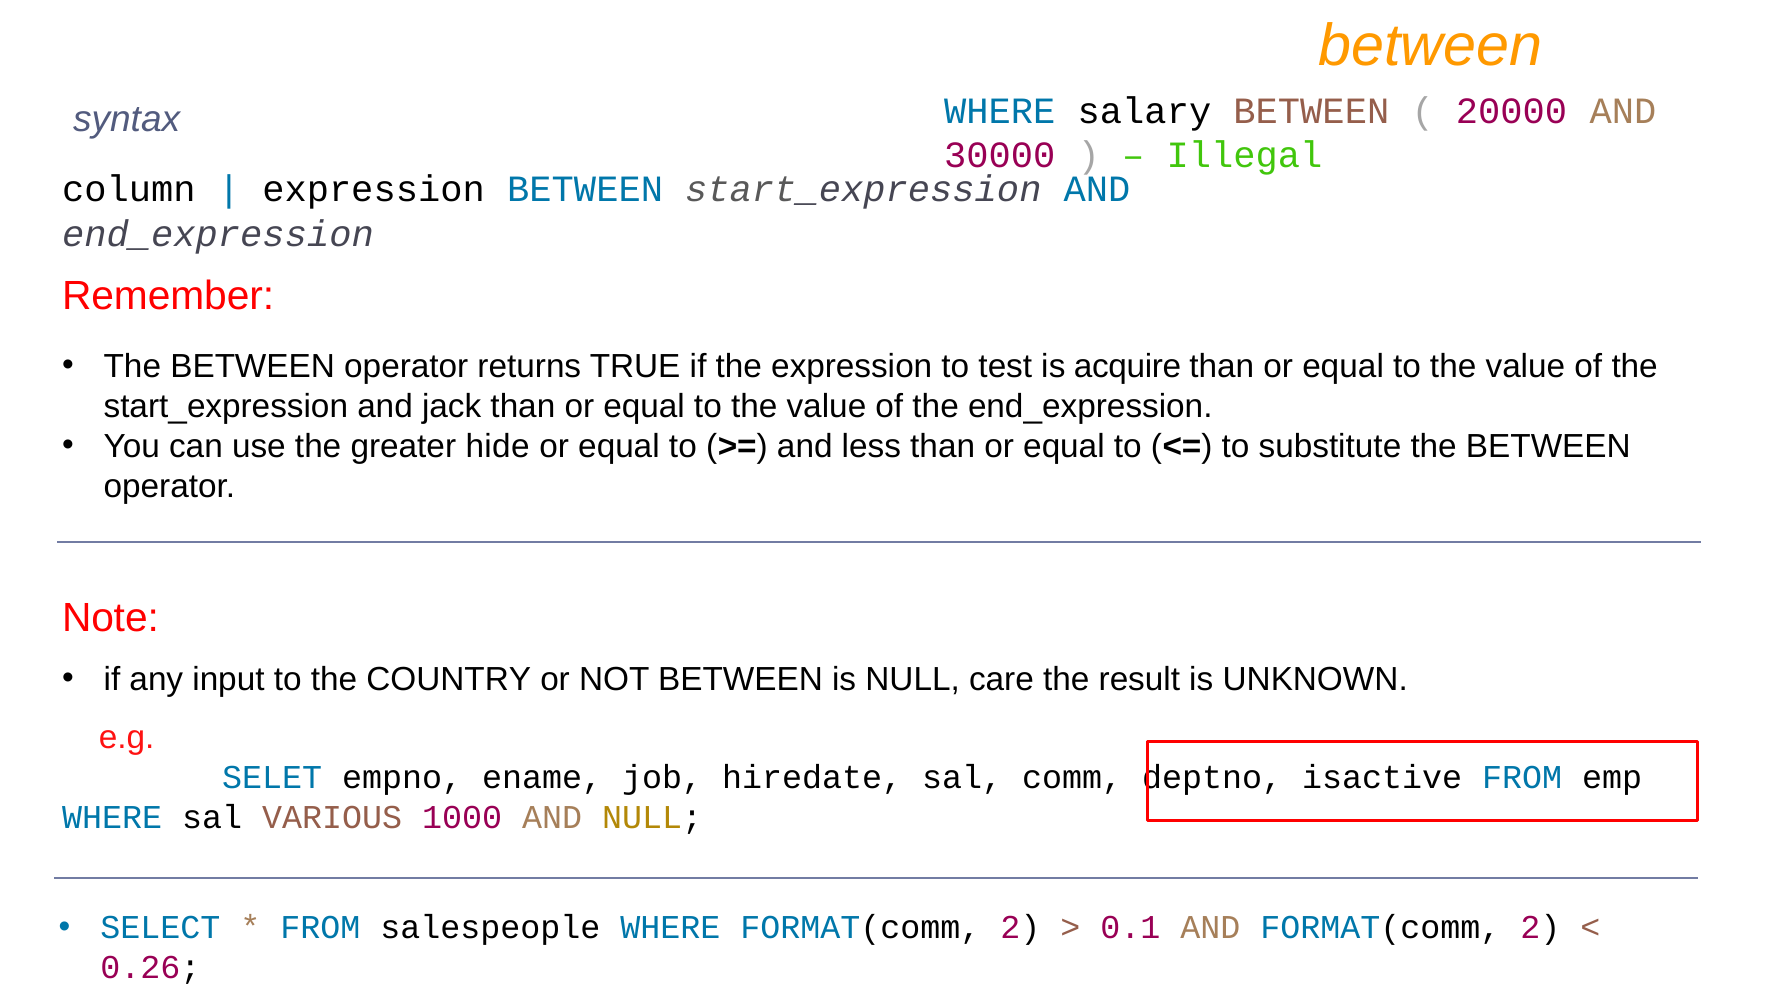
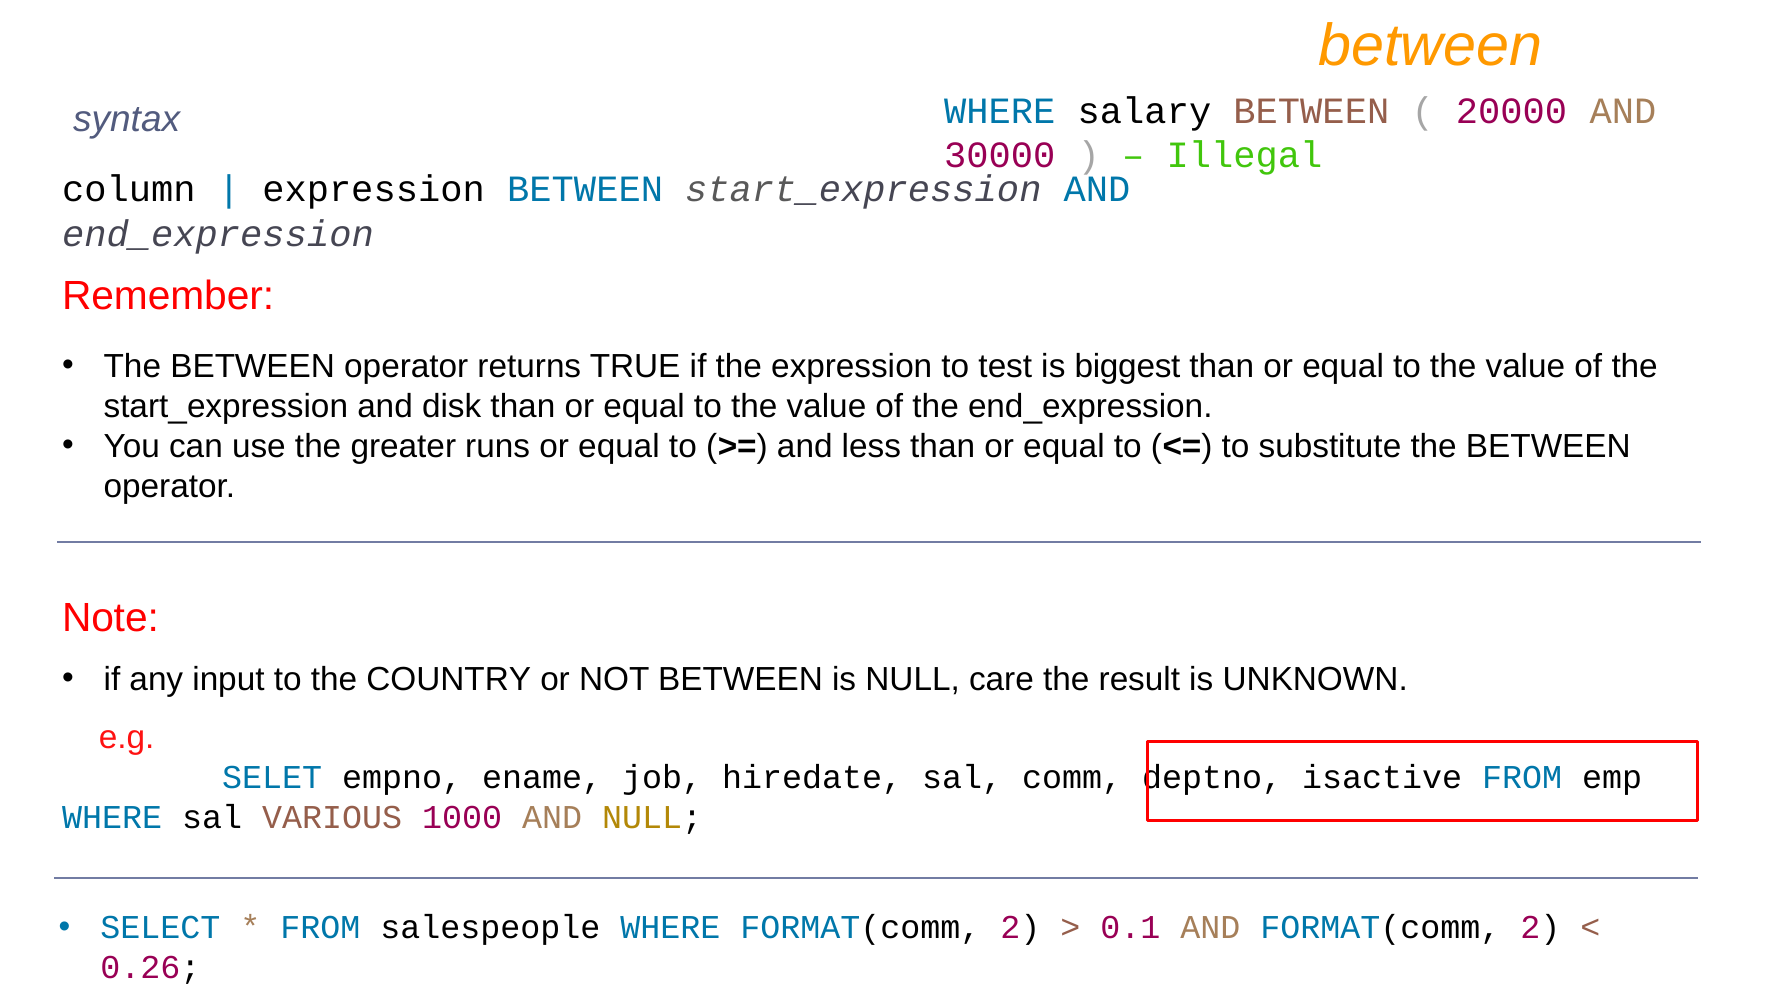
acquire: acquire -> biggest (1127, 366)
jack: jack -> disk (452, 406)
hide: hide -> runs (498, 446)
